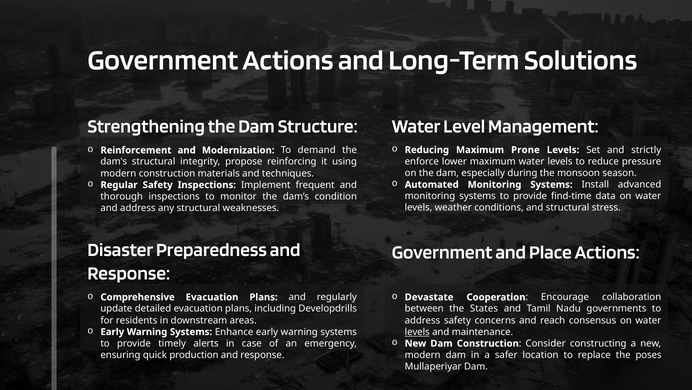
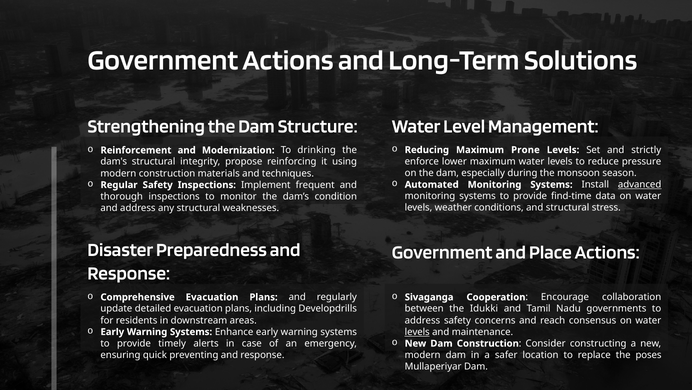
demand: demand -> drinking (317, 150)
advanced underline: none -> present (640, 184)
Devastate: Devastate -> Sivaganga (429, 297)
States: States -> Idukki (484, 308)
production: production -> preventing (194, 354)
